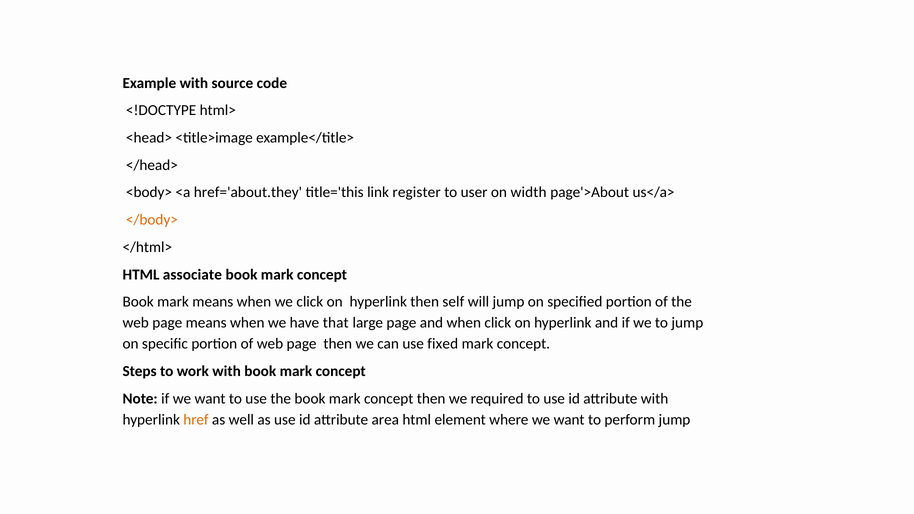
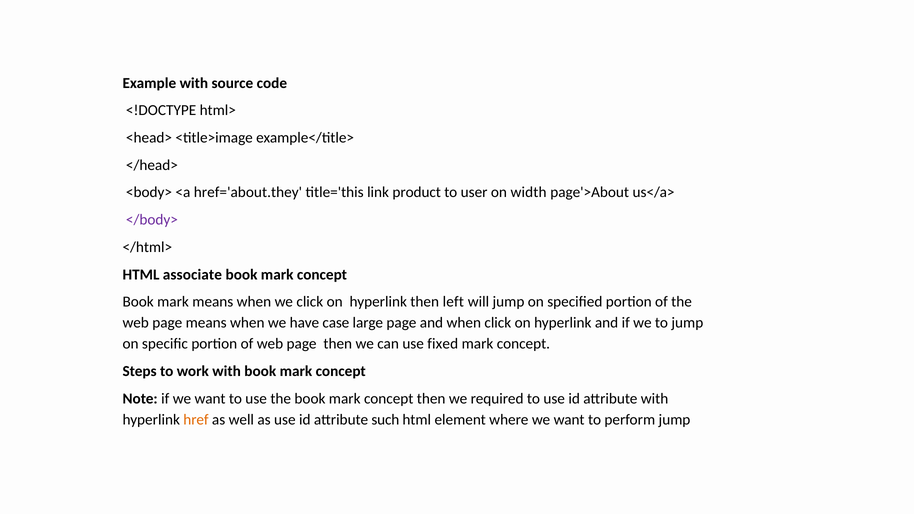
register: register -> product (417, 193)
</body> colour: orange -> purple (152, 220)
self: self -> left (453, 302)
that: that -> case (336, 323)
area: area -> such (385, 420)
